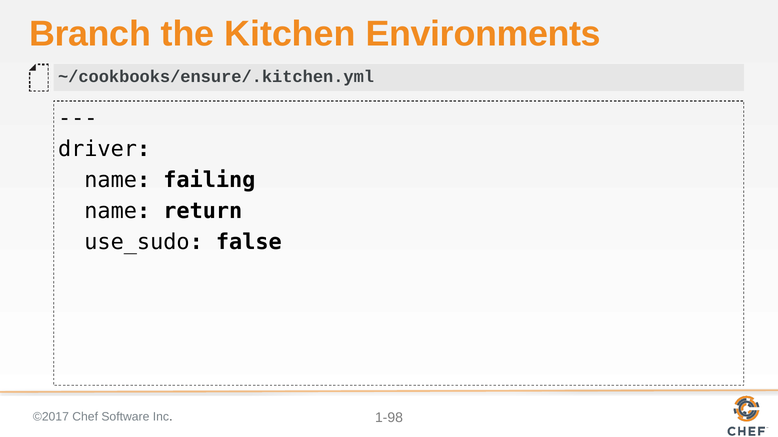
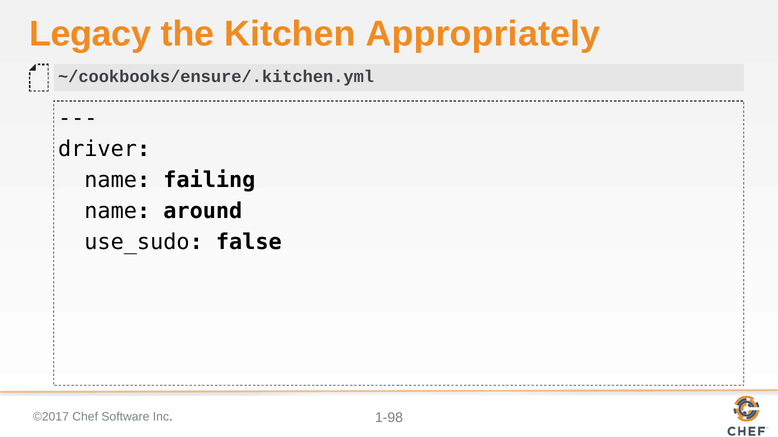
Branch: Branch -> Legacy (90, 34)
Environments: Environments -> Appropriately (483, 34)
return: return -> around (203, 211)
